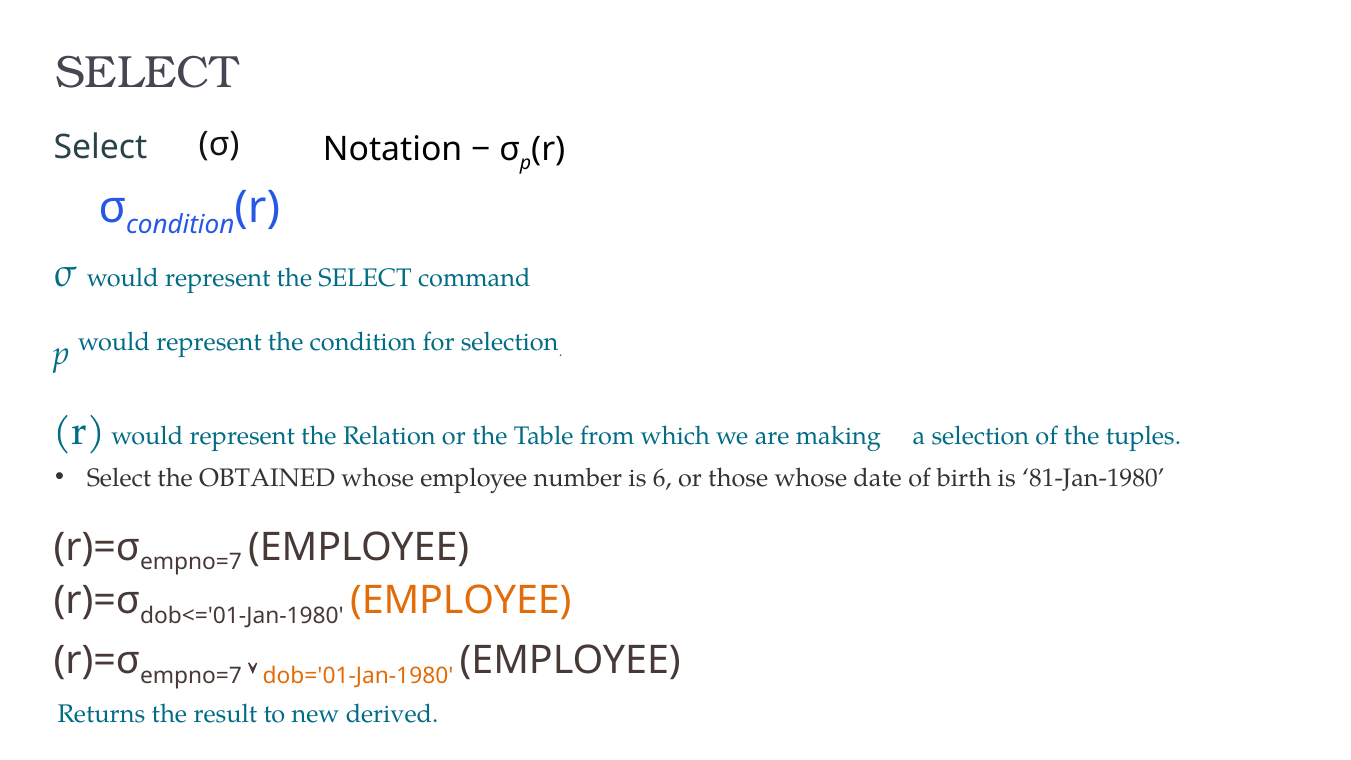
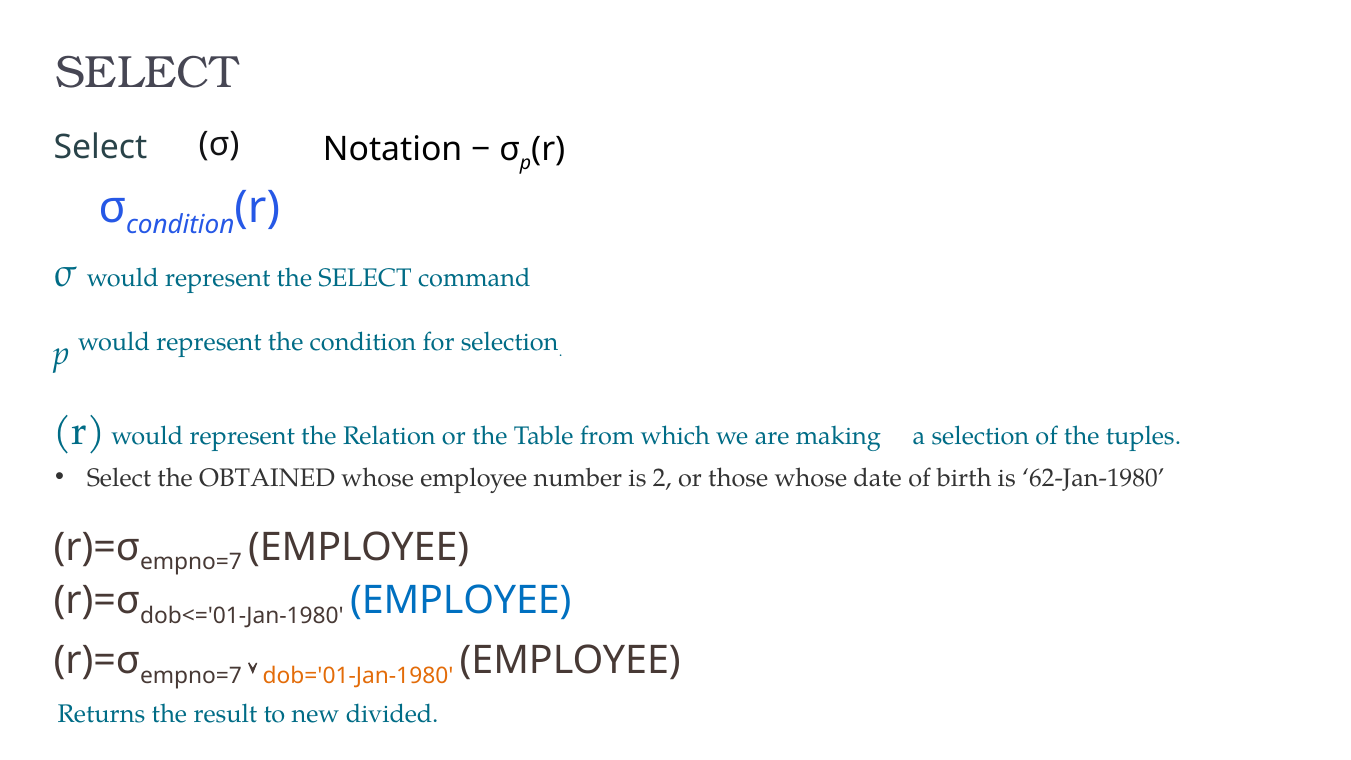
6: 6 -> 2 (662, 478)
81-Jan-1980: 81-Jan-1980 -> 62-Jan-1980 (1093, 478)
EMPLOYEE colour: orange -> blue (461, 601)
derived: derived -> divided (392, 714)
